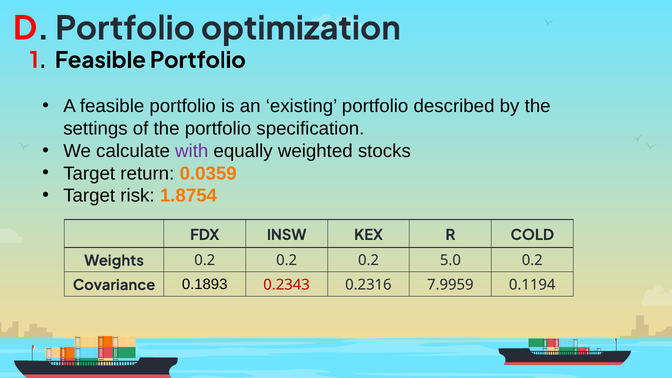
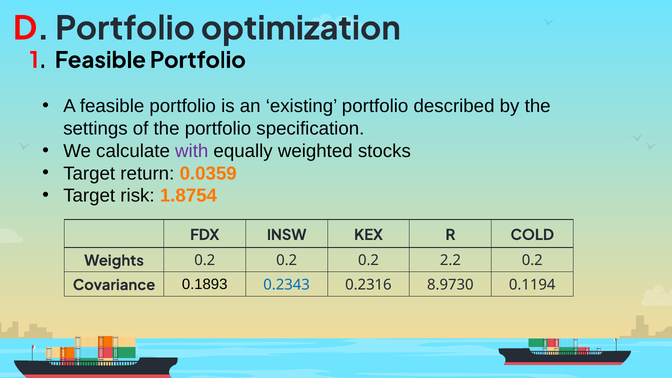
5.0: 5.0 -> 2.2 (450, 260)
0.2343 colour: red -> blue (287, 285)
7.9959: 7.9959 -> 8.9730 (450, 285)
